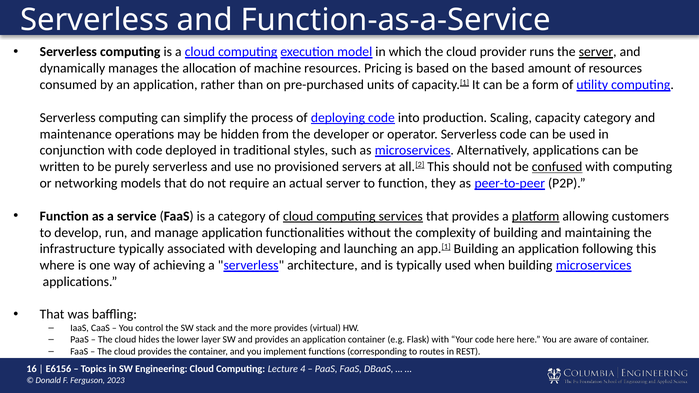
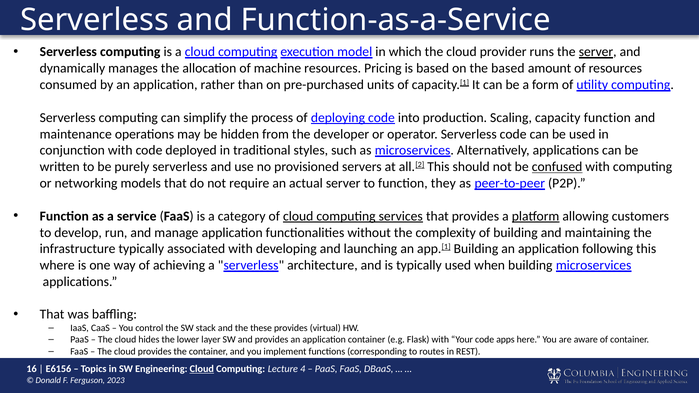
capacity category: category -> function (607, 118)
more: more -> these (261, 328)
code here: here -> apps (505, 340)
Cloud underline: none -> present (202, 369)
